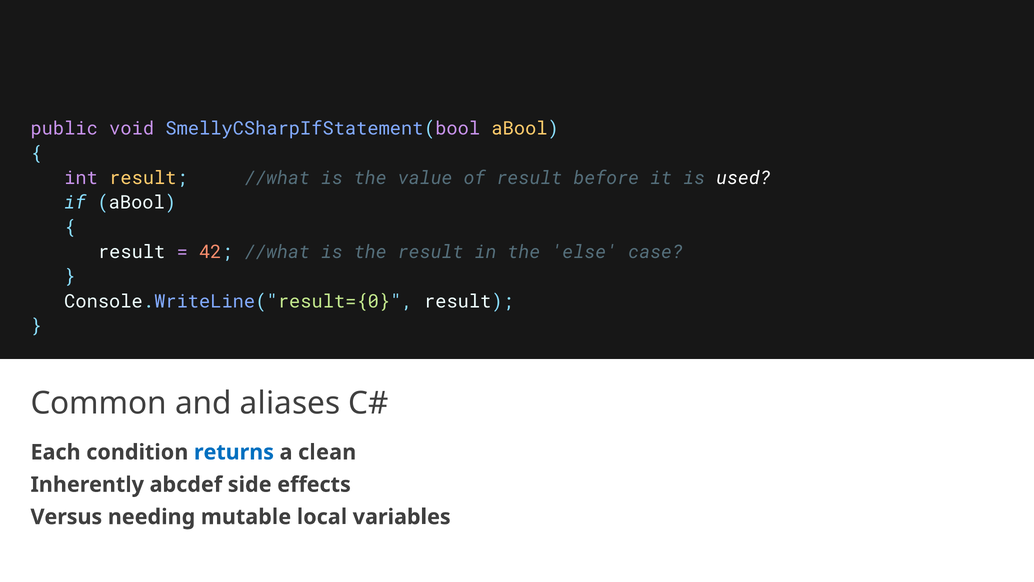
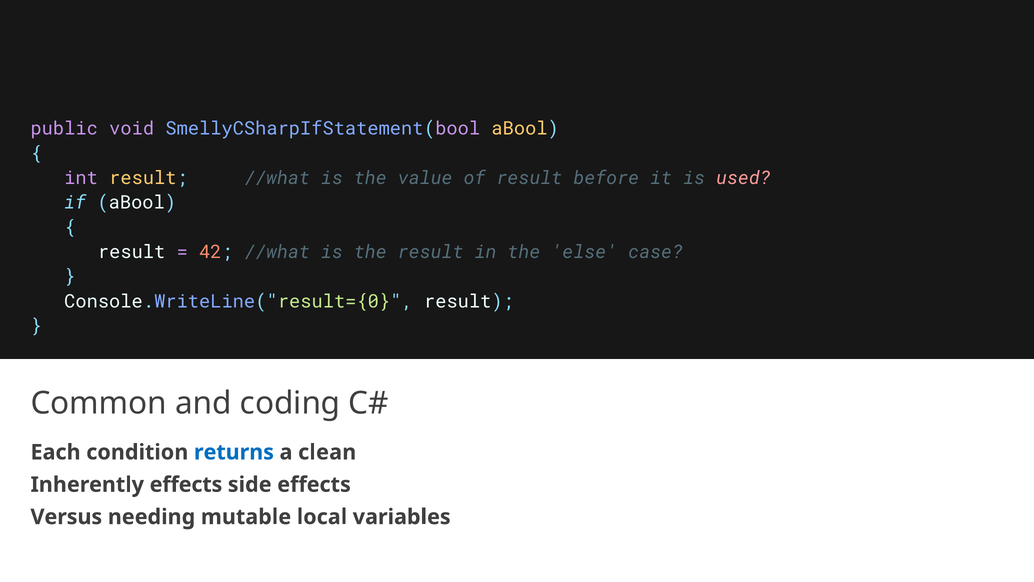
used colour: white -> pink (743, 178)
aliases: aliases -> coding (290, 403)
Inherently abcdef: abcdef -> effects (186, 484)
